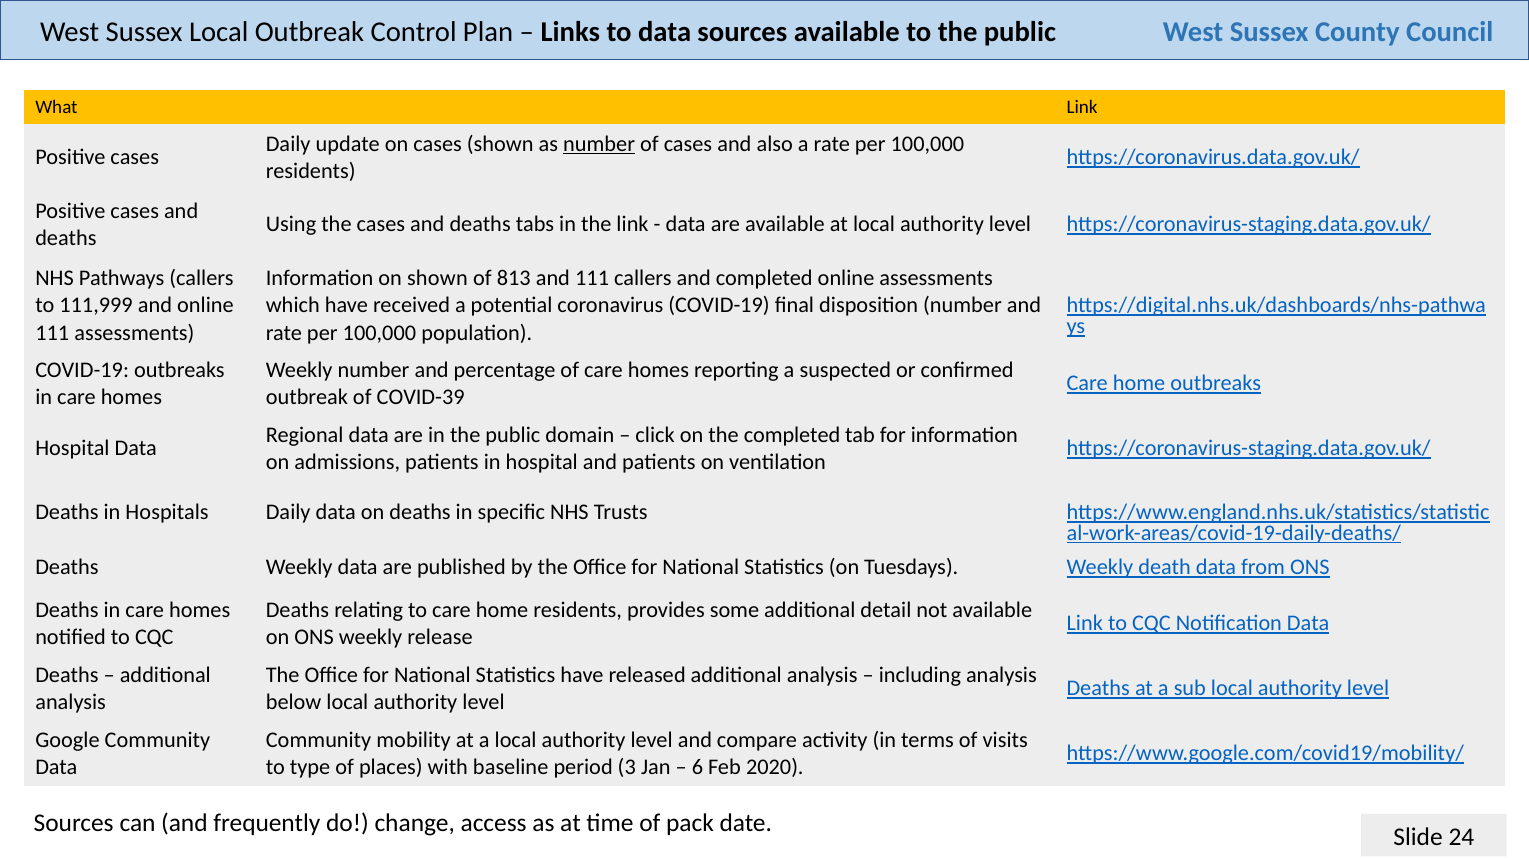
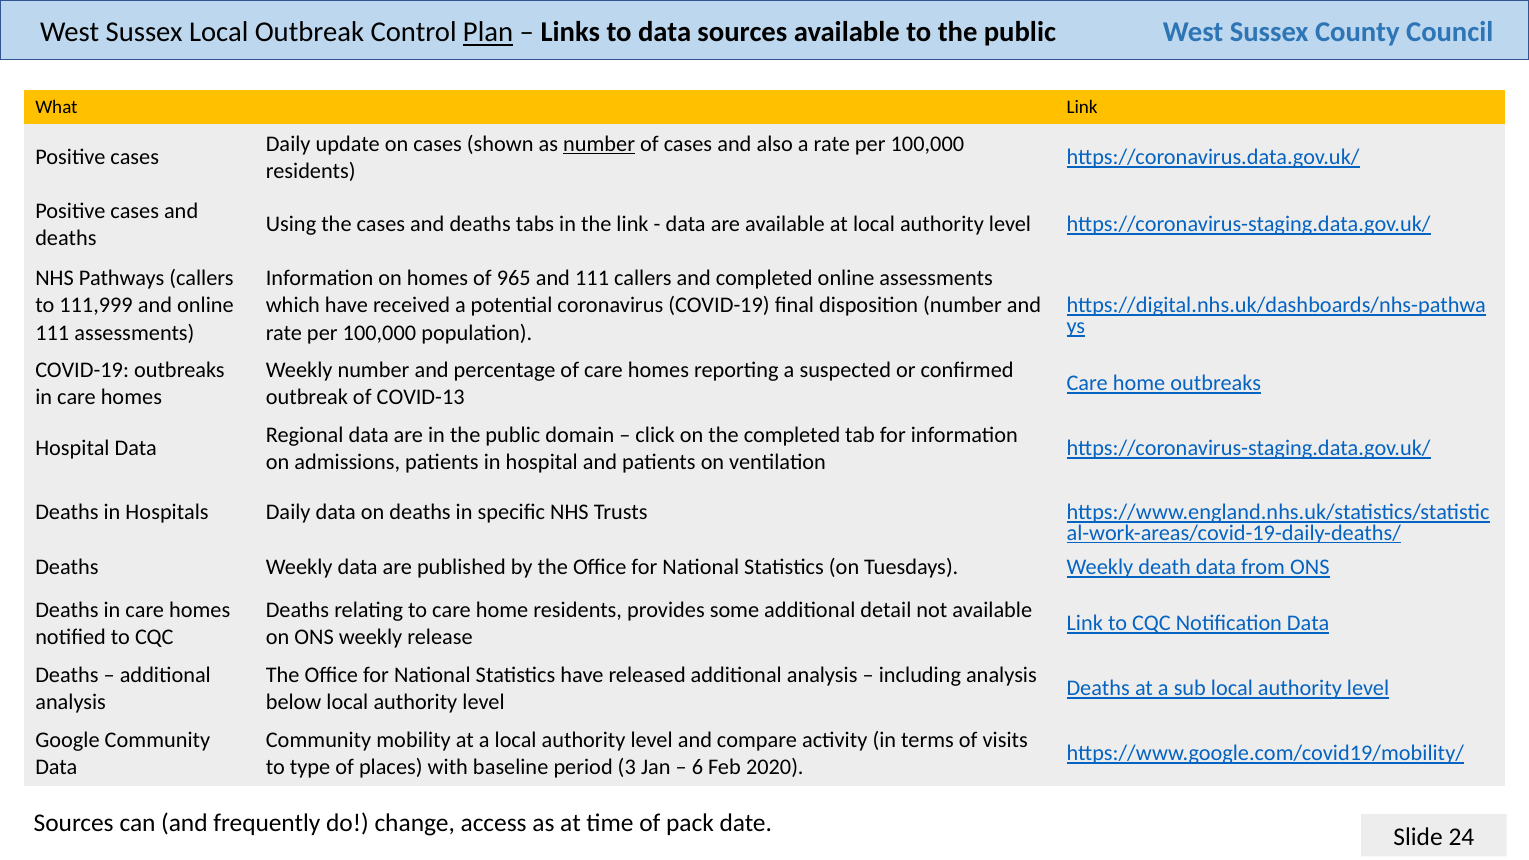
Plan underline: none -> present (488, 32)
on shown: shown -> homes (437, 278)
813: 813 -> 965 (514, 278)
COVID-39: COVID-39 -> COVID-13 (421, 397)
